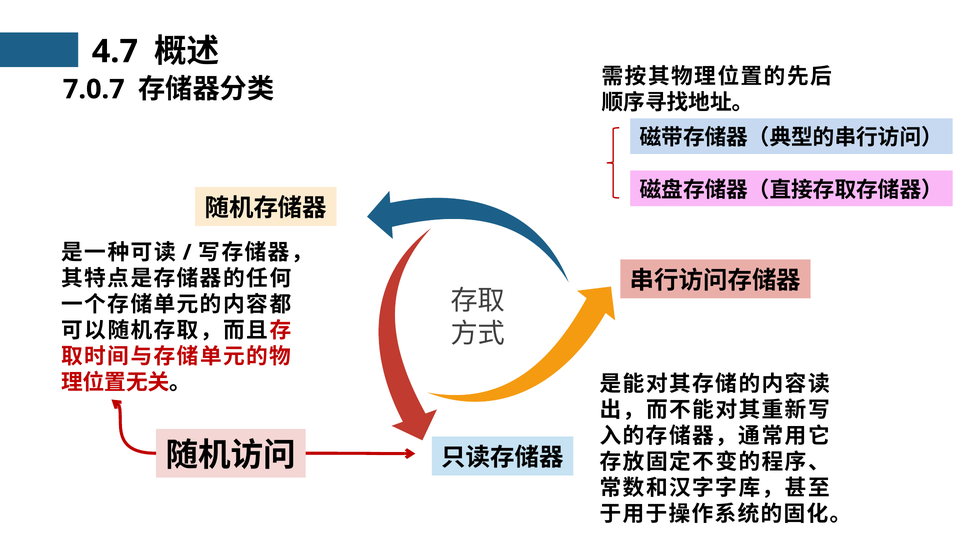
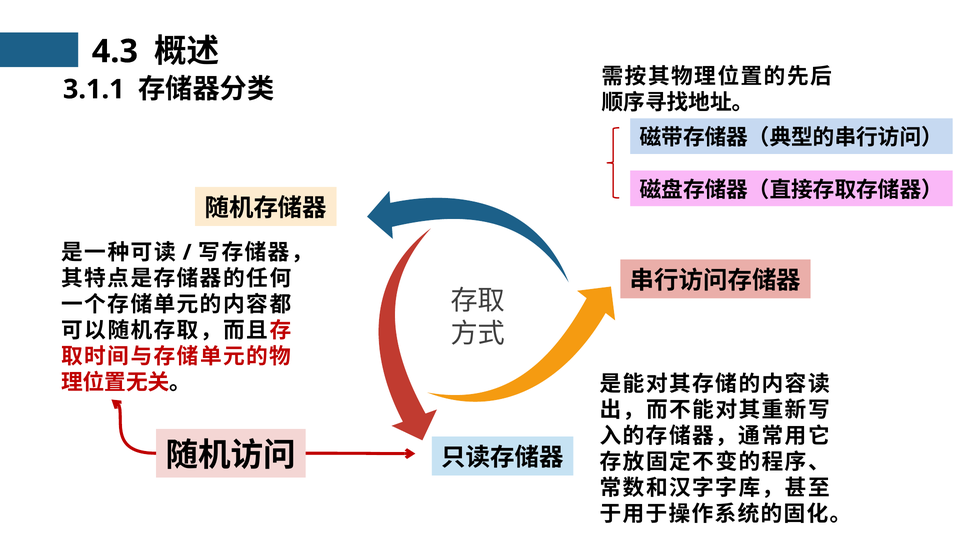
4.7: 4.7 -> 4.3 (115, 51)
7.0.7: 7.0.7 -> 3.1.1 (94, 89)
